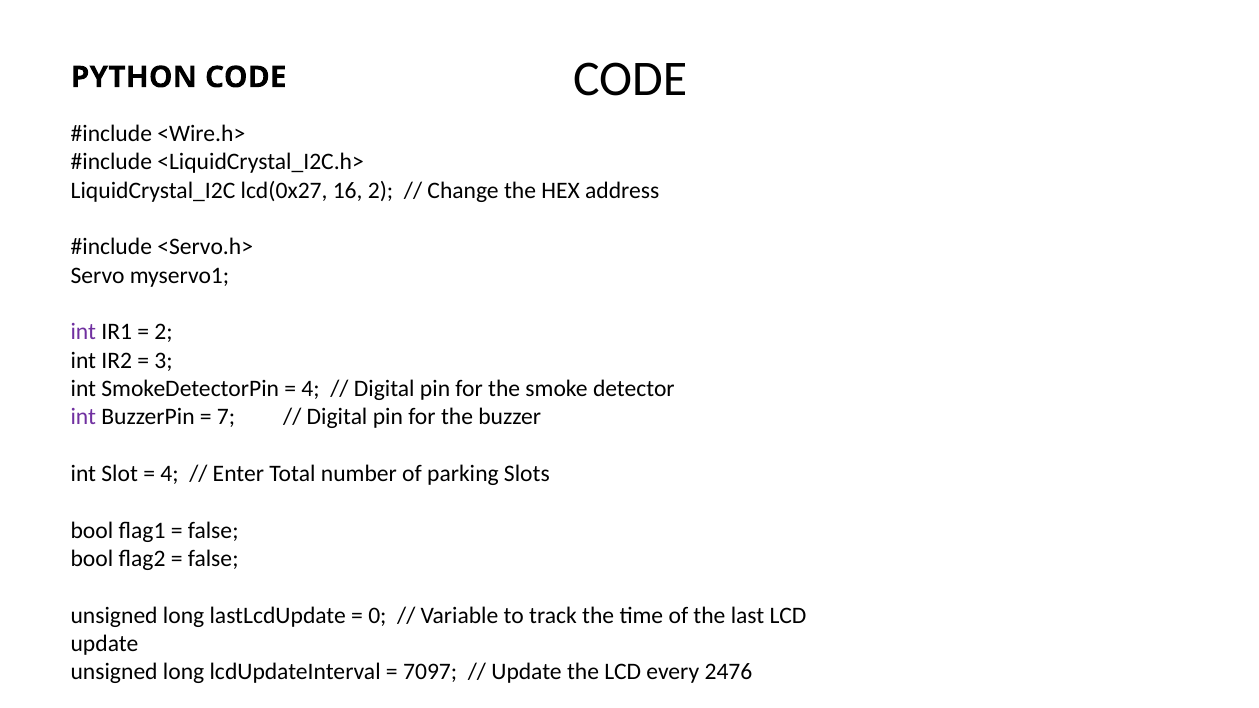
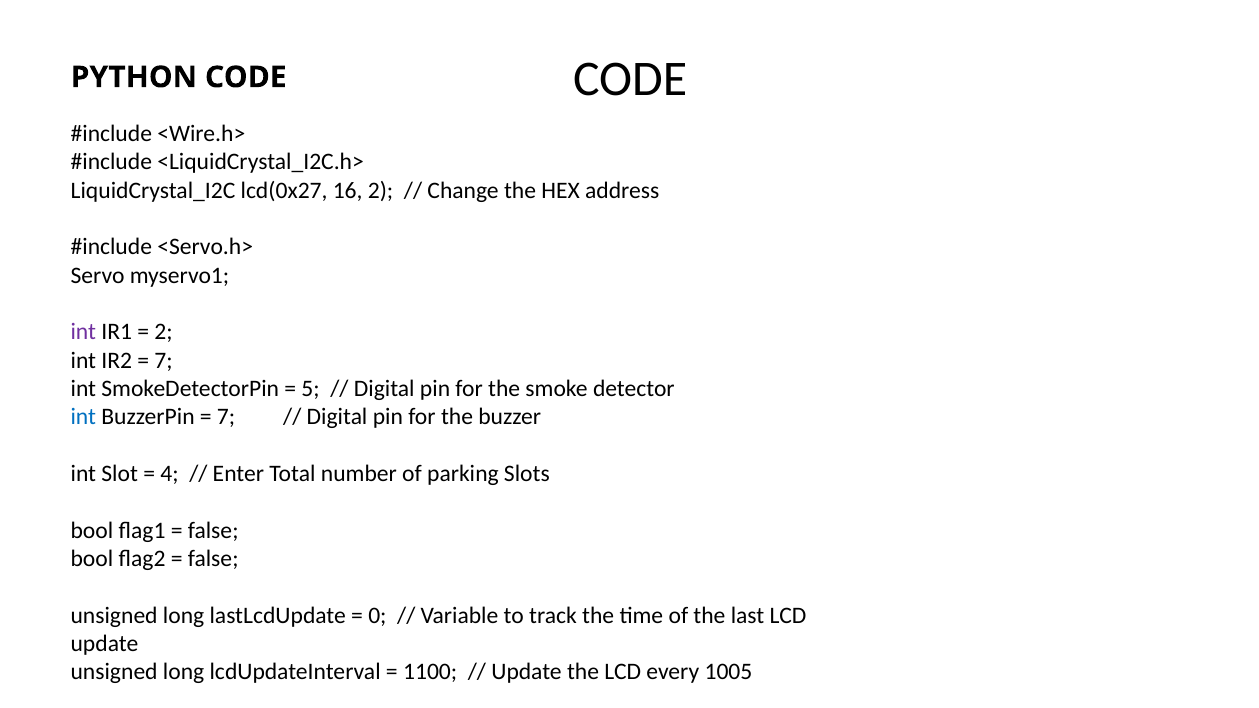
3: 3 -> 7 (164, 360)
4: 4 -> 5 (311, 389)
int colour: purple -> blue (83, 417)
7097: 7097 -> 1100 (430, 672)
2476: 2476 -> 1005 (728, 672)
